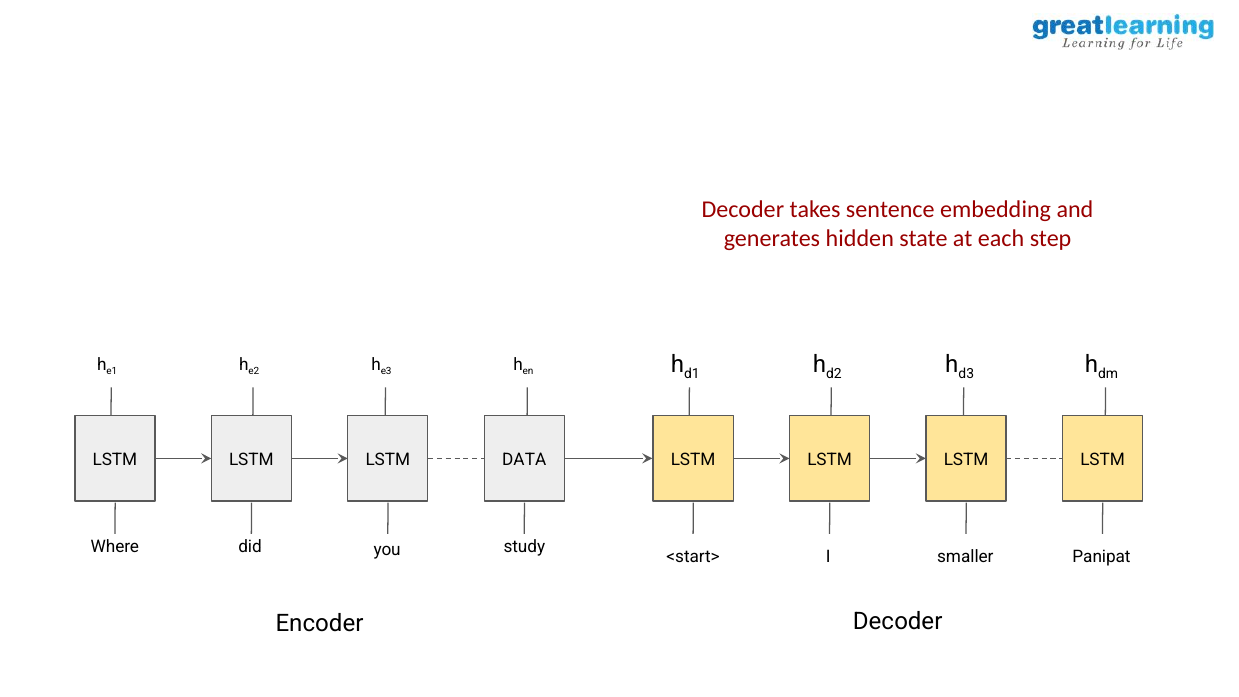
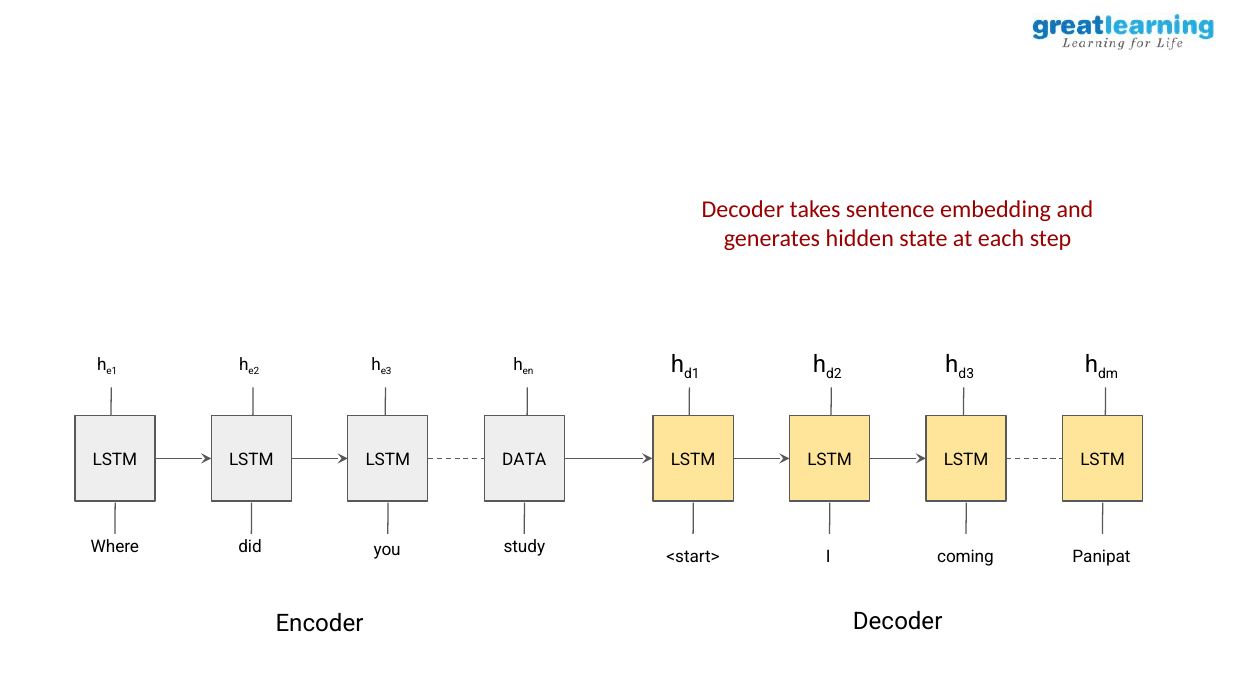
smaller: smaller -> coming (965, 557)
